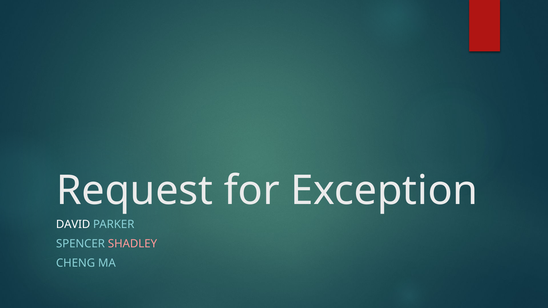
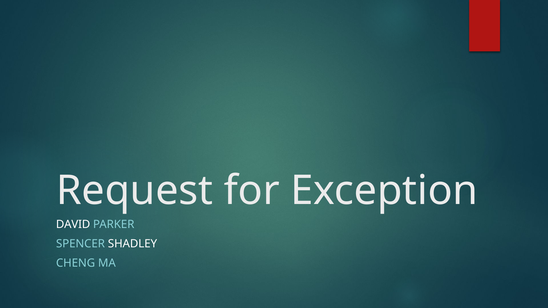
SHADLEY colour: pink -> white (132, 244)
